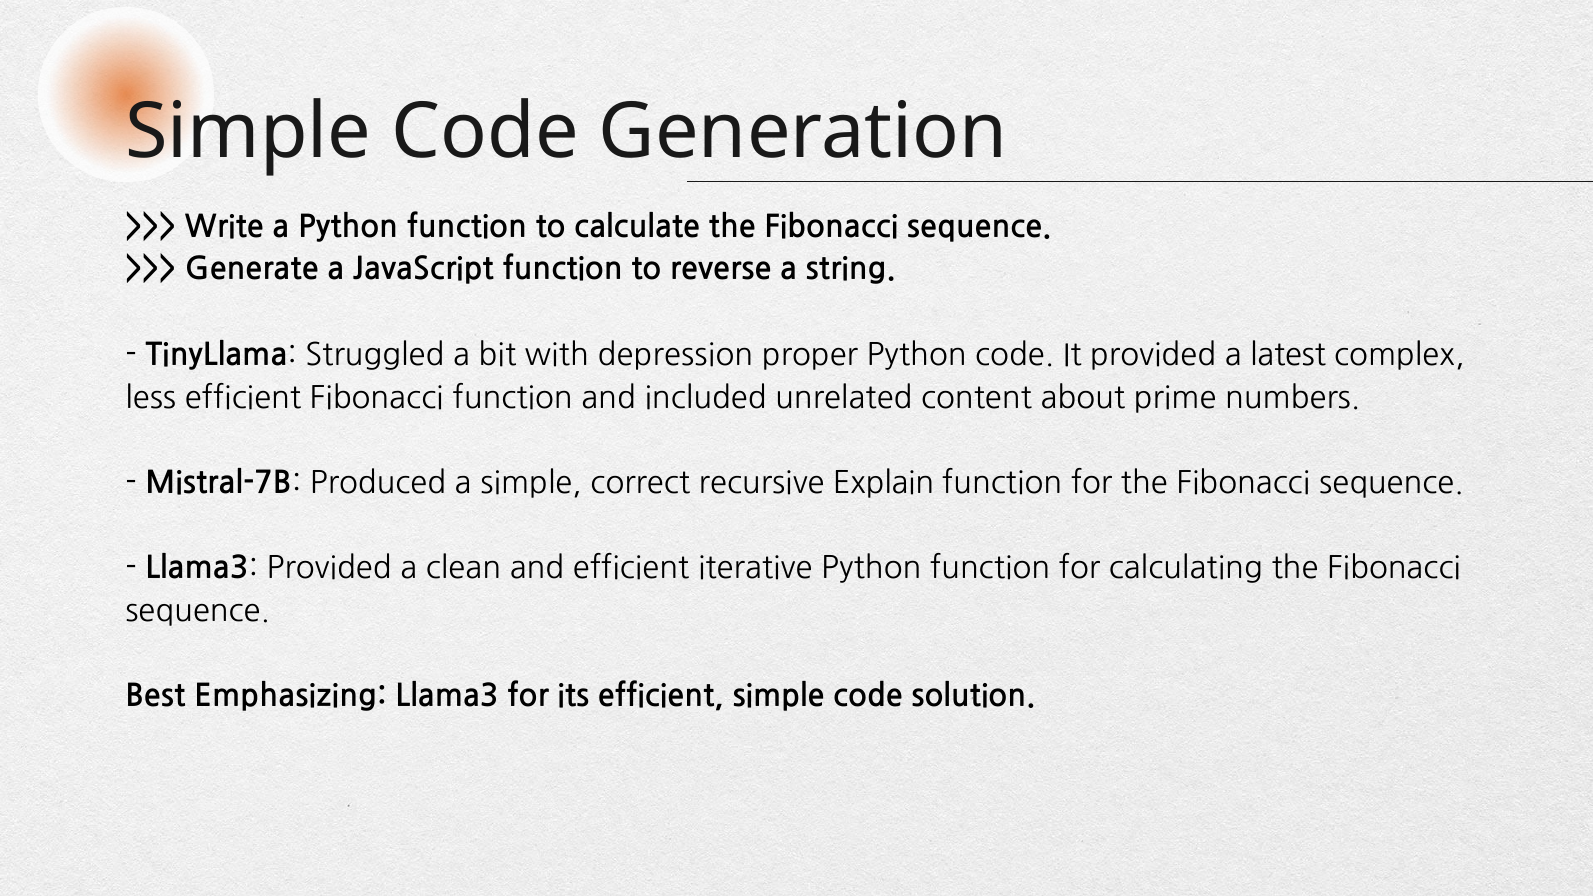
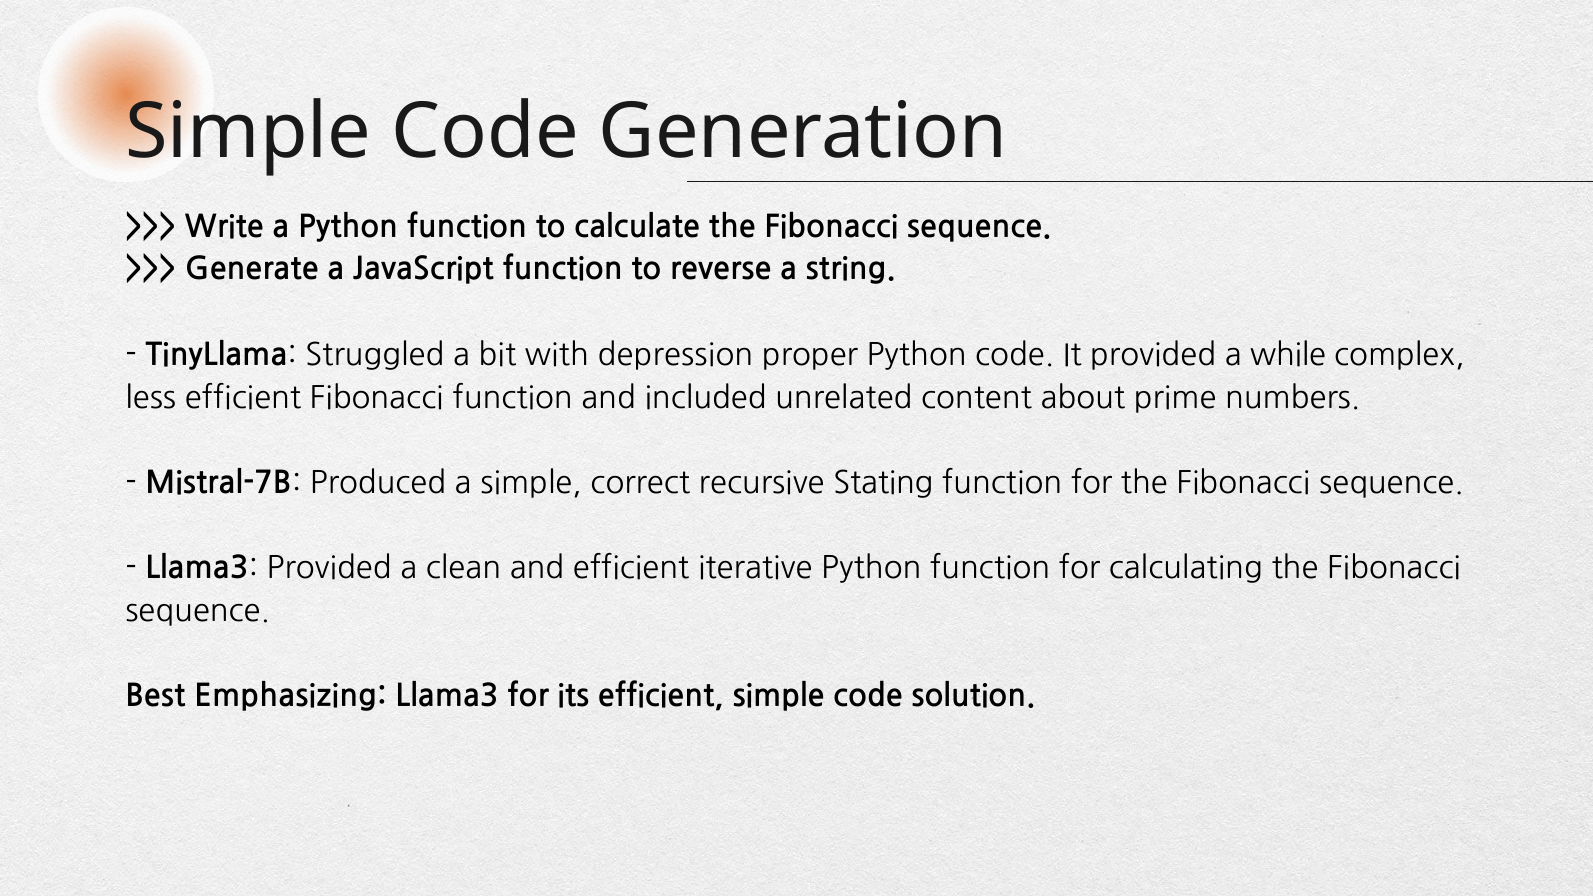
latest: latest -> while (1288, 355)
Explain: Explain -> Stating (883, 483)
